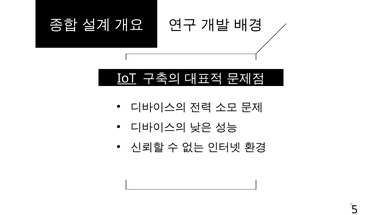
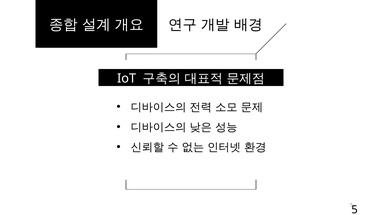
IoT underline: present -> none (127, 78)
